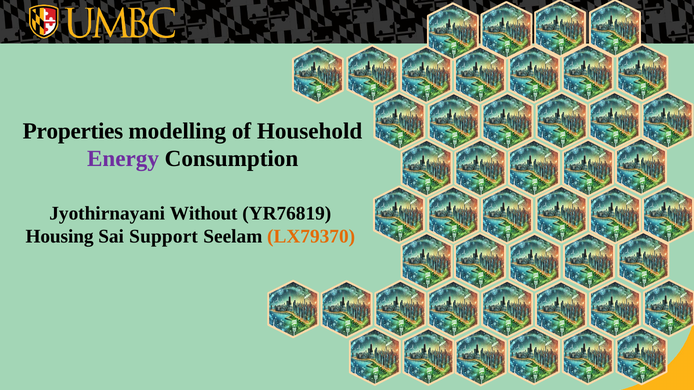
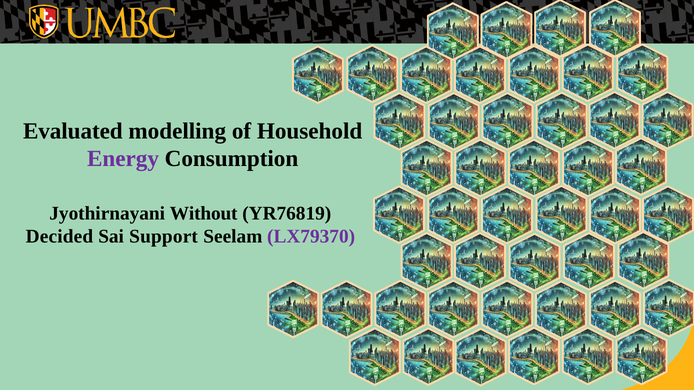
Properties: Properties -> Evaluated (73, 131)
Housing: Housing -> Decided (59, 237)
LX79370 colour: orange -> purple (311, 237)
